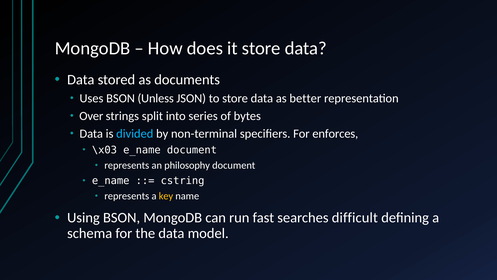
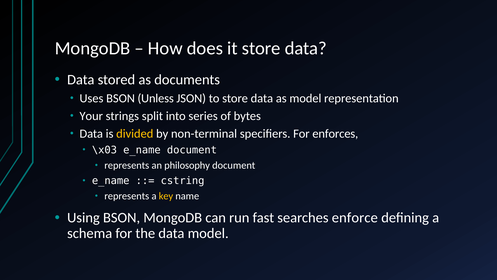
as better: better -> model (305, 98)
Over: Over -> Your (91, 116)
divided colour: light blue -> yellow (135, 133)
difficult: difficult -> enforce (355, 218)
